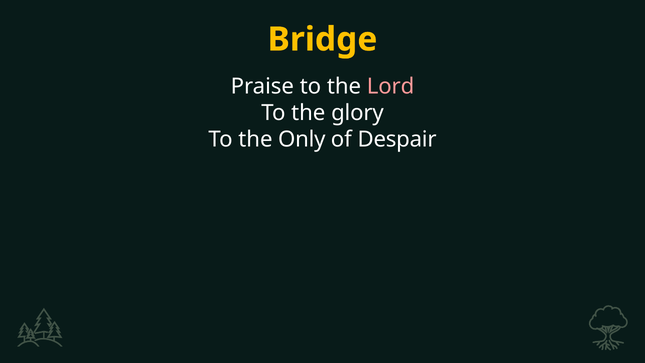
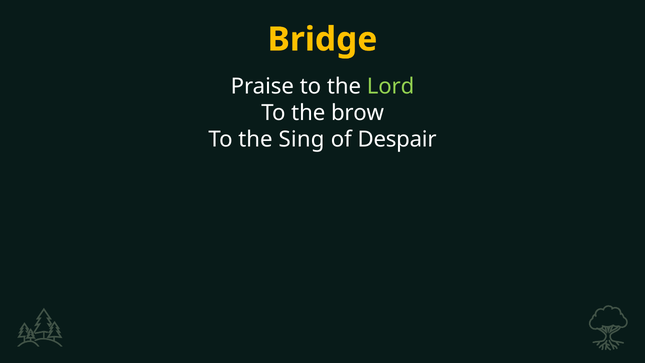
Lord colour: pink -> light green (391, 86)
glory: glory -> brow (357, 113)
Only: Only -> Sing (302, 139)
